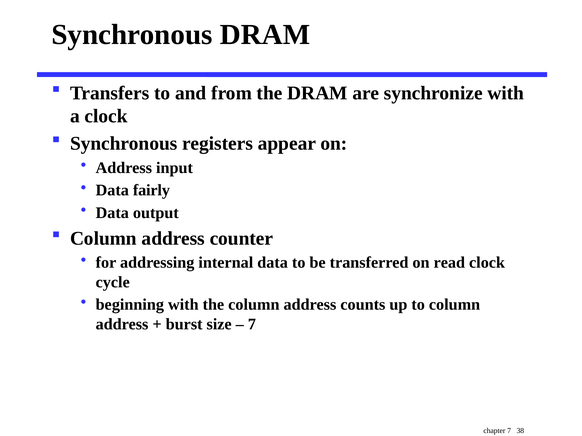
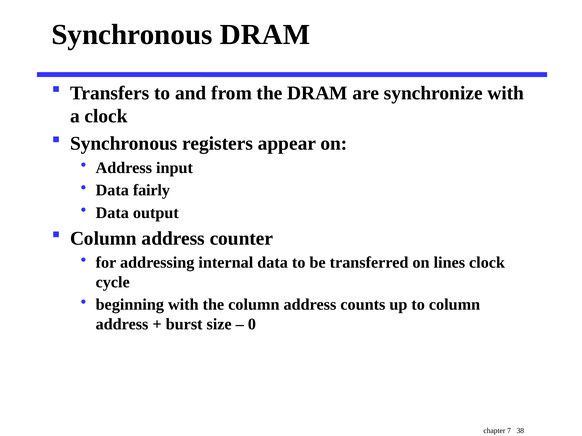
read: read -> lines (449, 263)
7: 7 -> 0 (252, 324)
